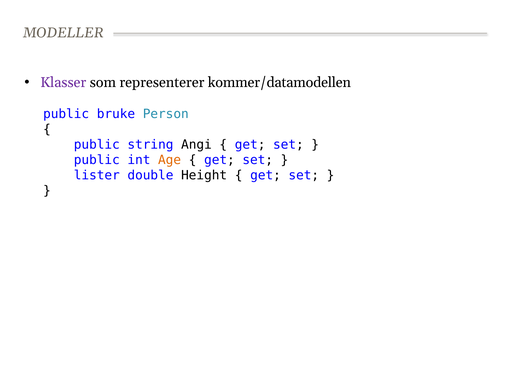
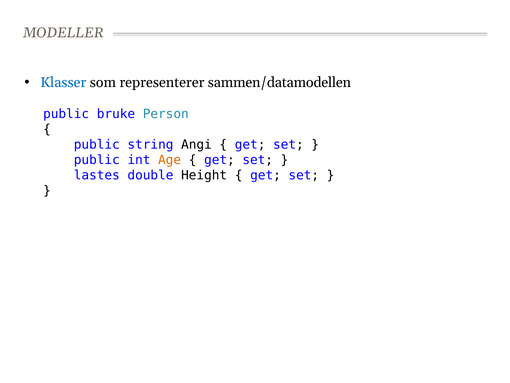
Klasser colour: purple -> blue (63, 82)
kommer/datamodellen: kommer/datamodellen -> sammen/datamodellen (279, 82)
lister: lister -> lastes (97, 175)
